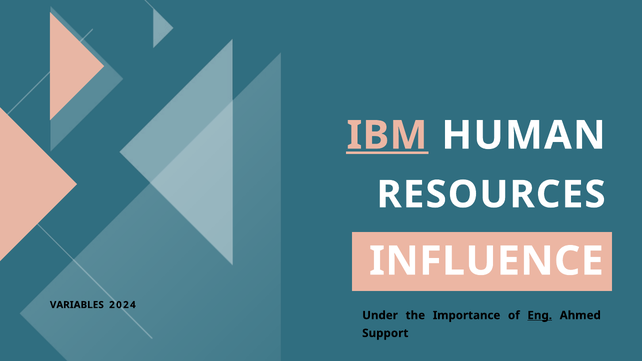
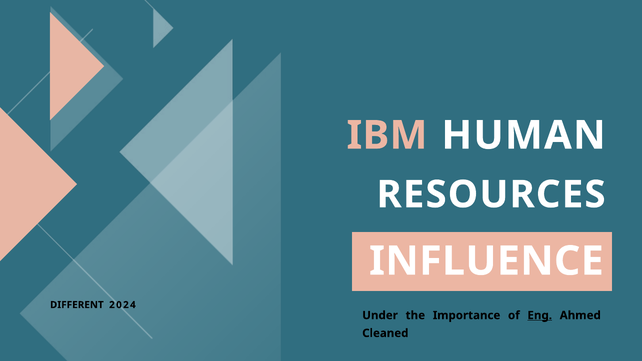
IBM underline: present -> none (387, 135)
VARIABLES: VARIABLES -> DIFFERENT (77, 305)
Support: Support -> Cleaned (385, 333)
